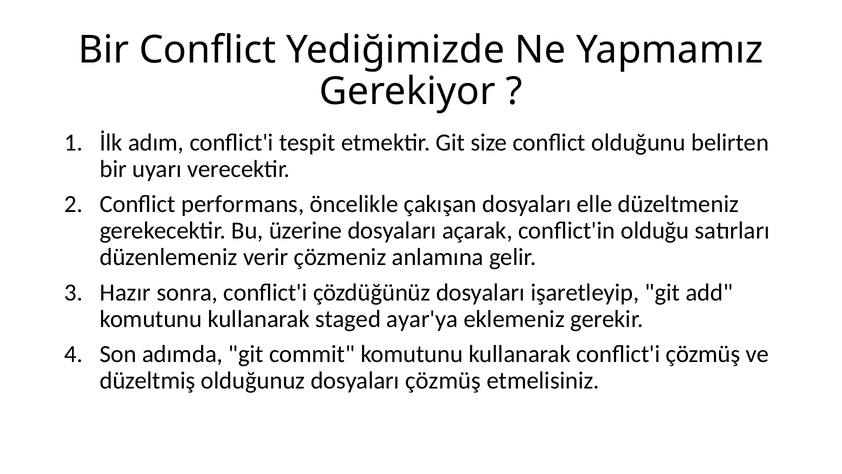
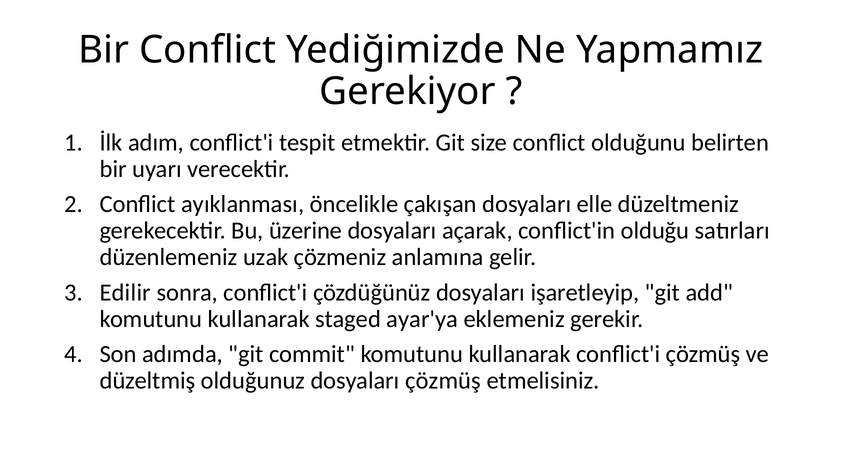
performans: performans -> ayıklanması (243, 204)
verir: verir -> uzak (266, 257)
Hazır: Hazır -> Edilir (125, 292)
